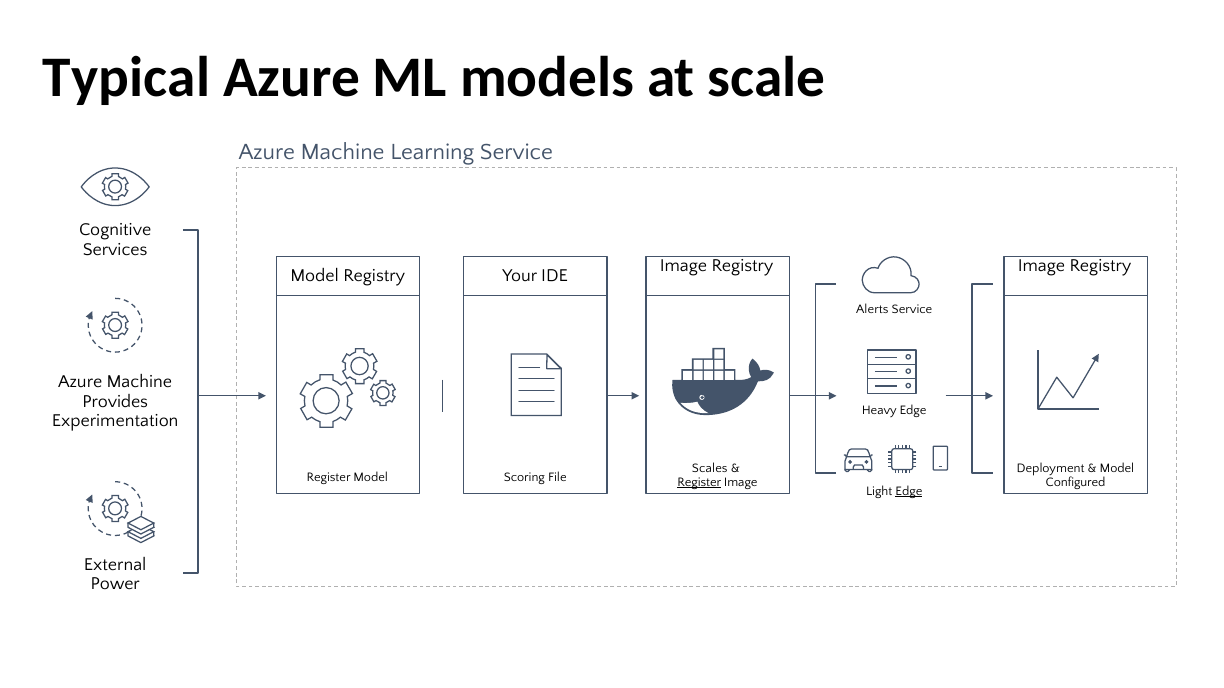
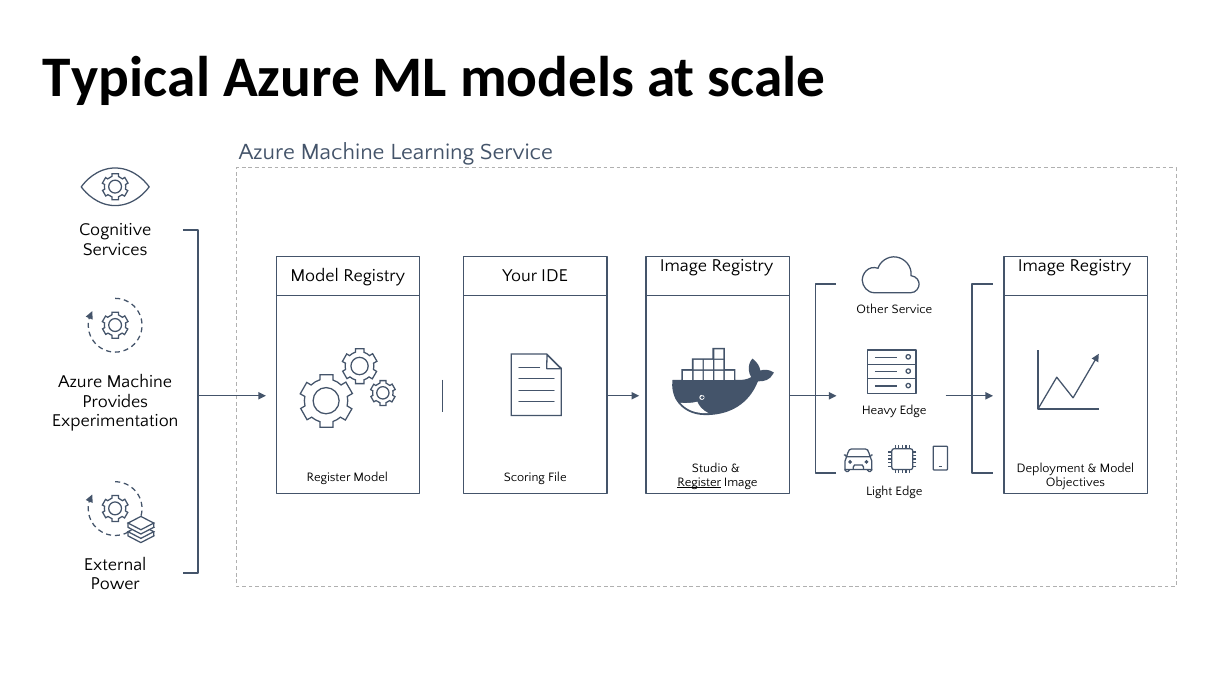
Alerts: Alerts -> Other (872, 310)
Scales: Scales -> Studio (710, 469)
Configured: Configured -> Objectives (1075, 482)
Edge underline: present -> none (909, 492)
